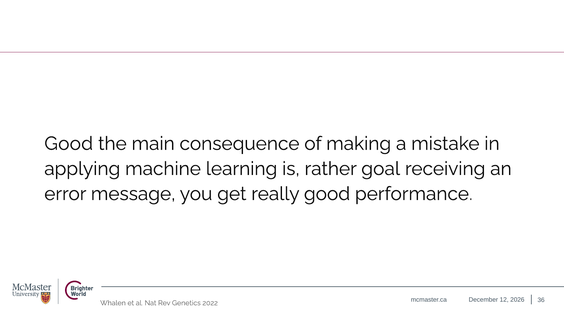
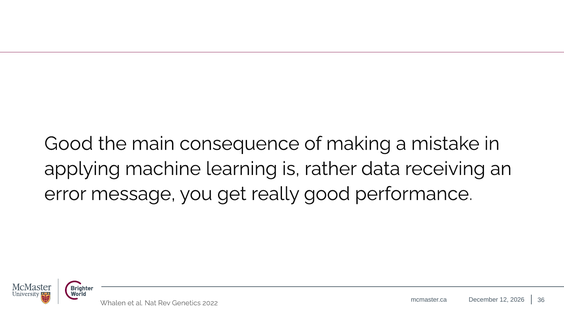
goal: goal -> data (381, 169)
